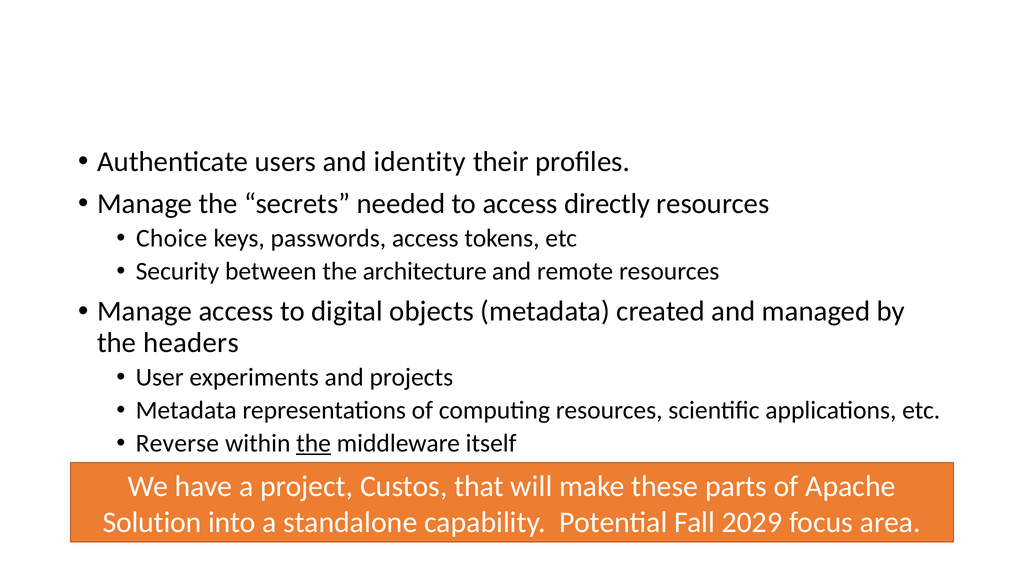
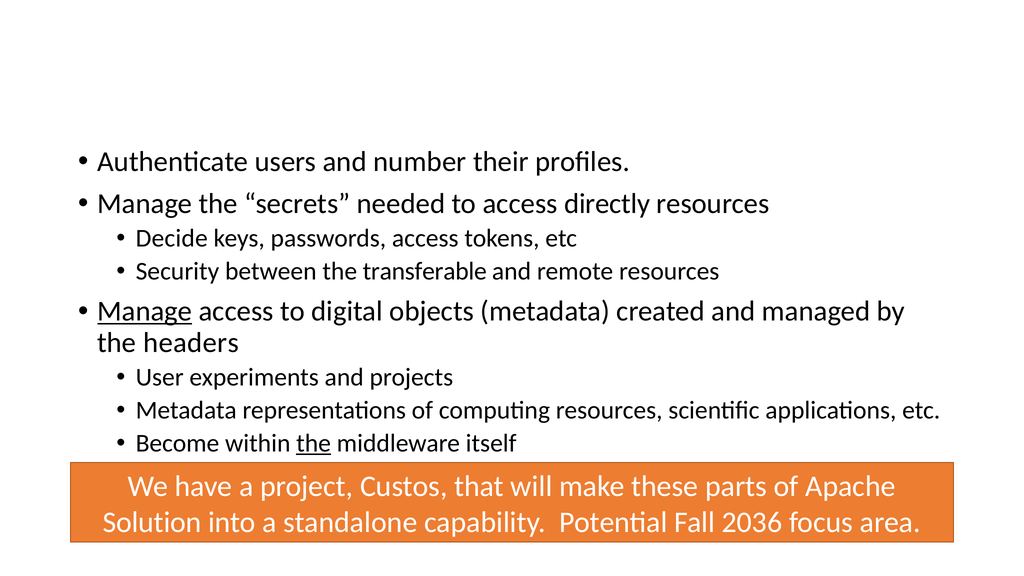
identity: identity -> number (420, 162)
Choice: Choice -> Decide (172, 238)
architecture: architecture -> transferable (425, 271)
Manage underline: none -> present (145, 311)
Reverse: Reverse -> Become (177, 443)
2029: 2029 -> 2036 (752, 522)
